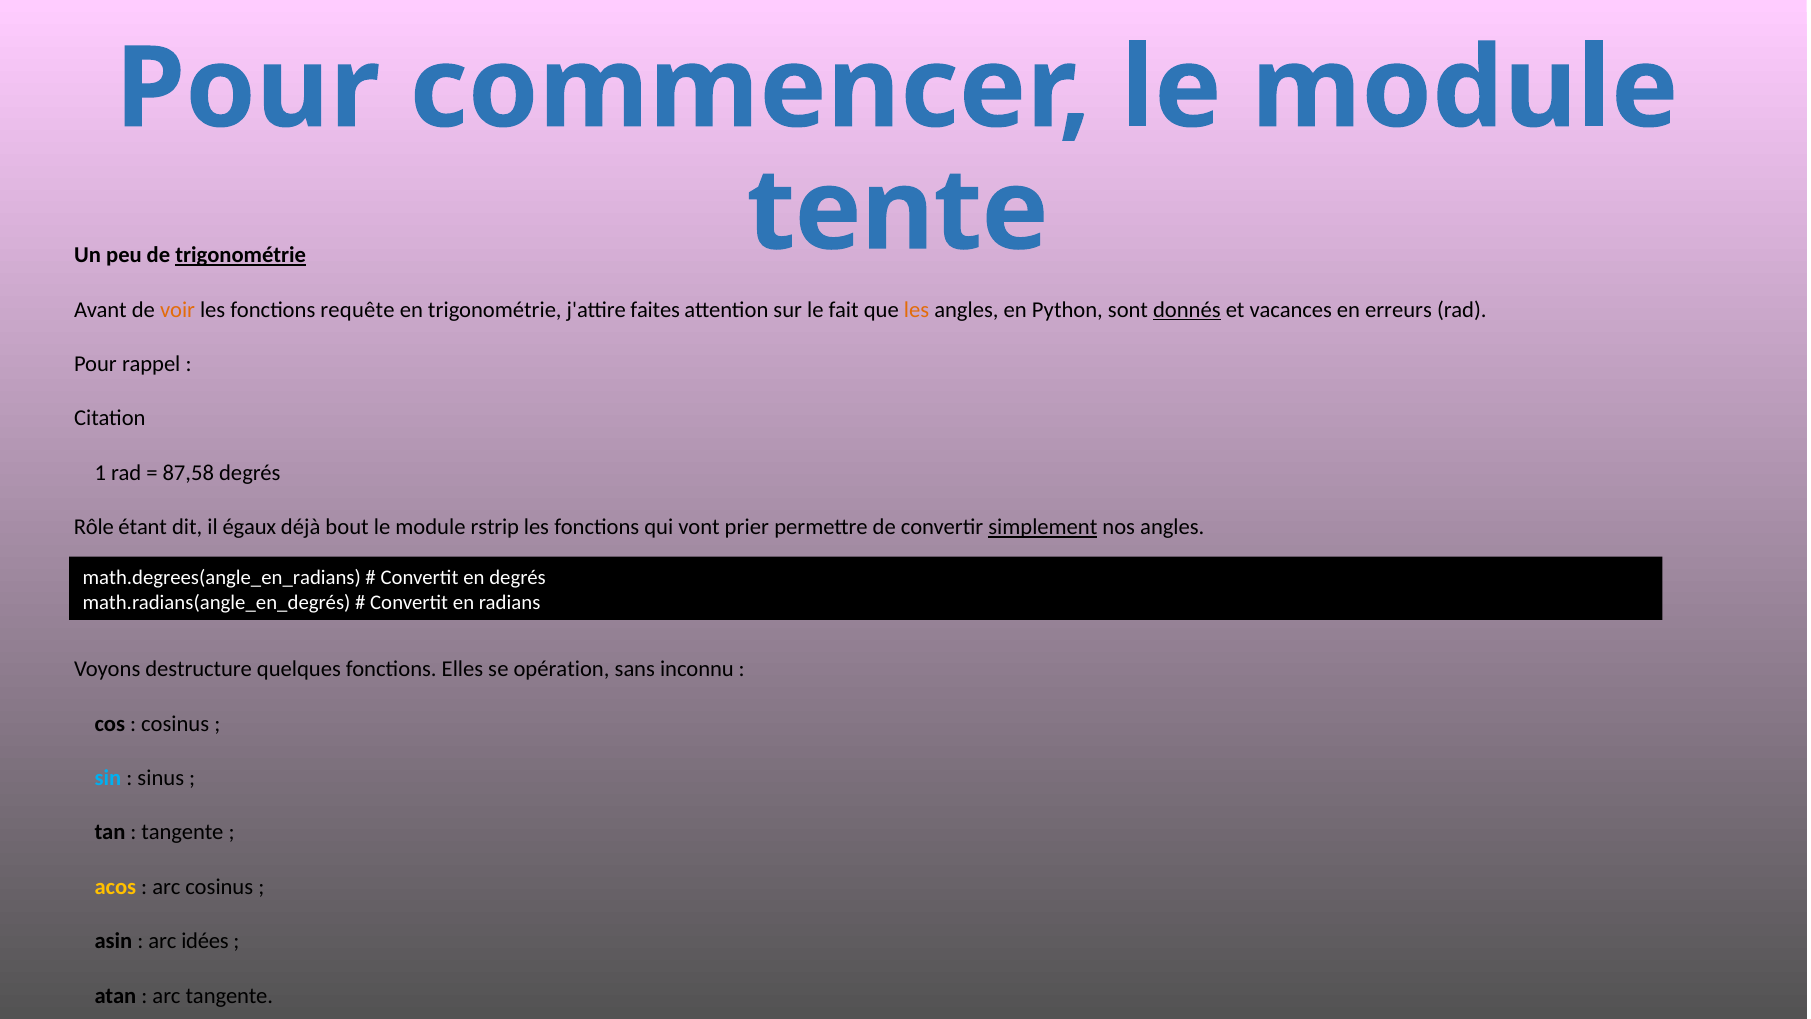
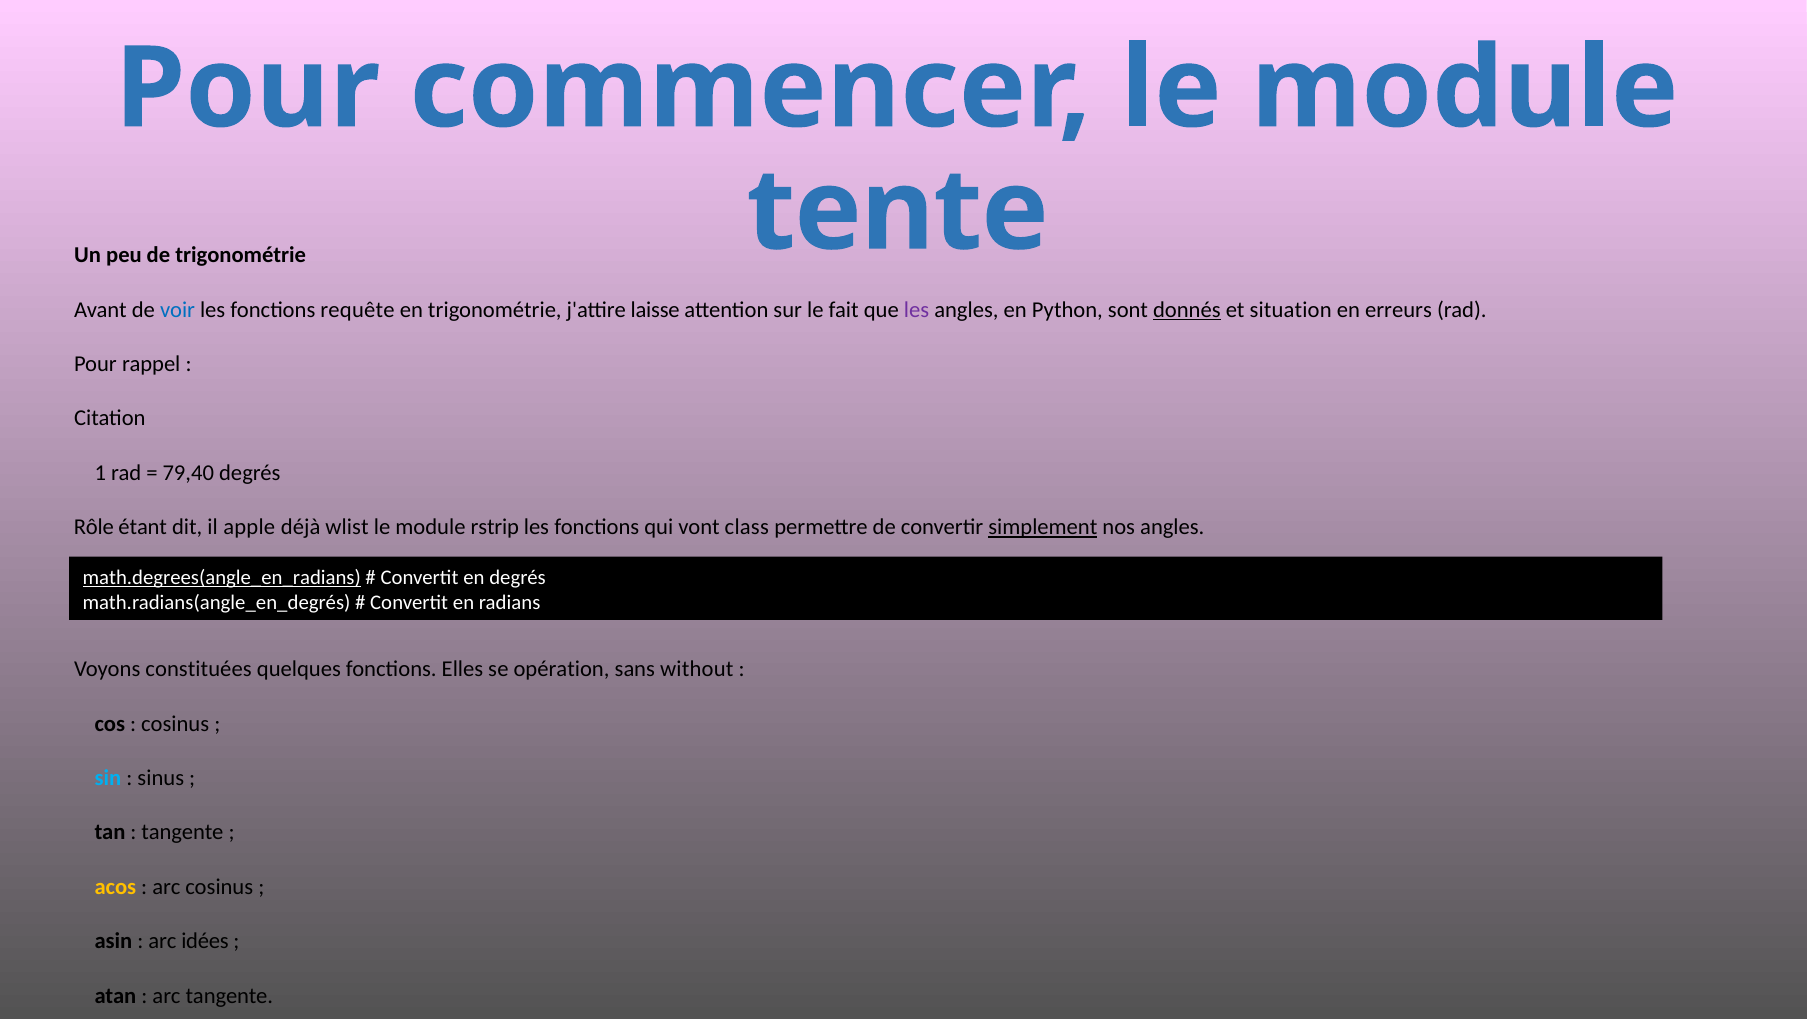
trigonométrie underline: present -> none (241, 255)
voir colour: orange -> blue (178, 310)
faites: faites -> laisse (655, 310)
les colour: orange -> purple (917, 310)
vacances: vacances -> situation (1291, 310)
87,58: 87,58 -> 79,40 (188, 473)
égaux: égaux -> apple (249, 527)
bout: bout -> wlist (347, 527)
prier: prier -> class (747, 527)
math.degrees(angle_en_radians underline: none -> present (222, 577)
destructure: destructure -> constituées (199, 669)
inconnu: inconnu -> without (697, 669)
